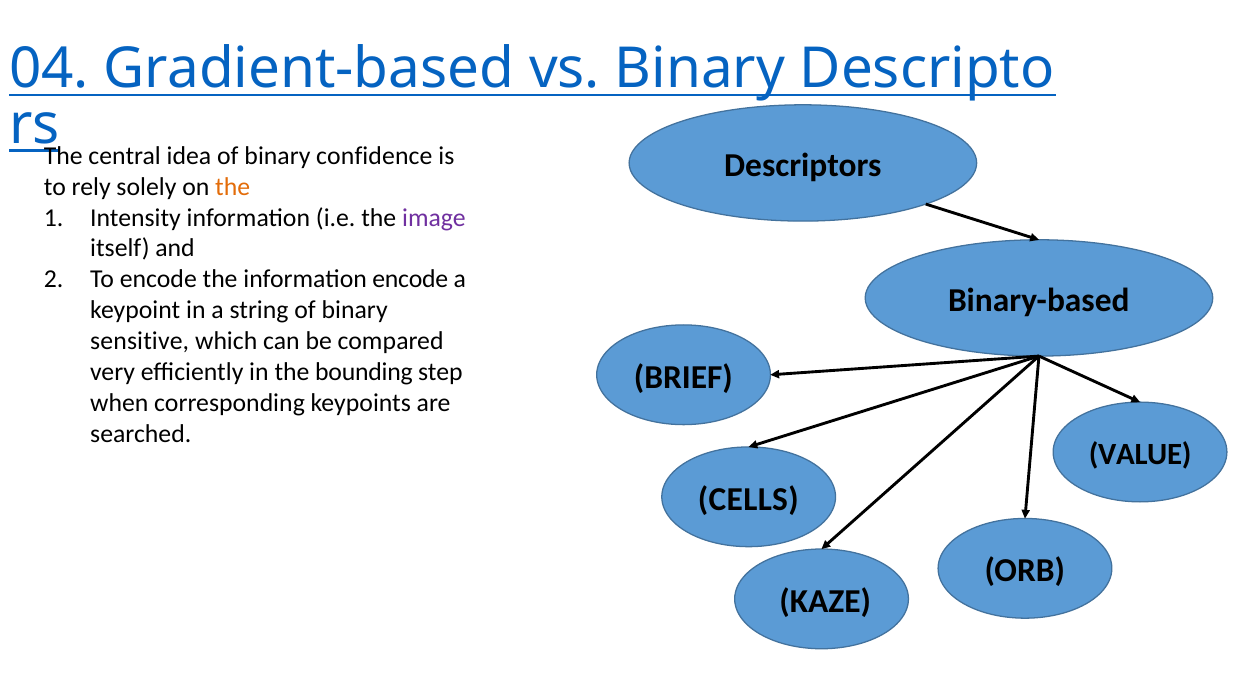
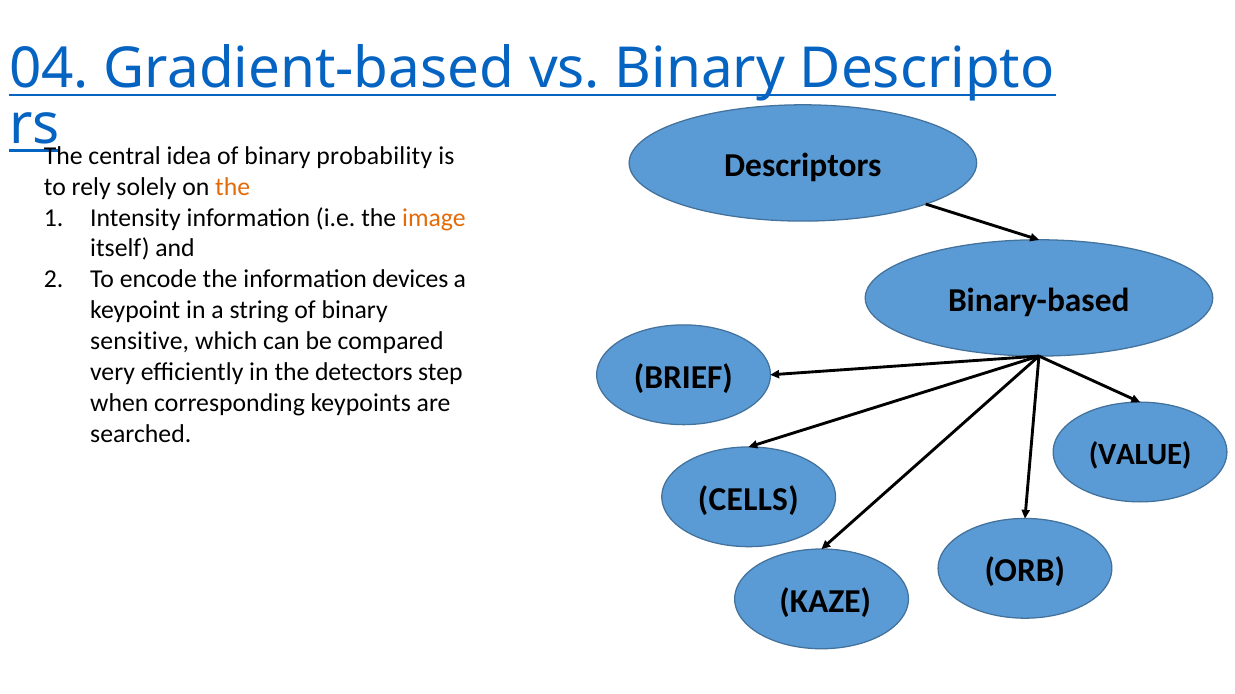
confidence: confidence -> probability (374, 156)
image colour: purple -> orange (434, 218)
information encode: encode -> devices (410, 280)
bounding: bounding -> detectors (364, 372)
